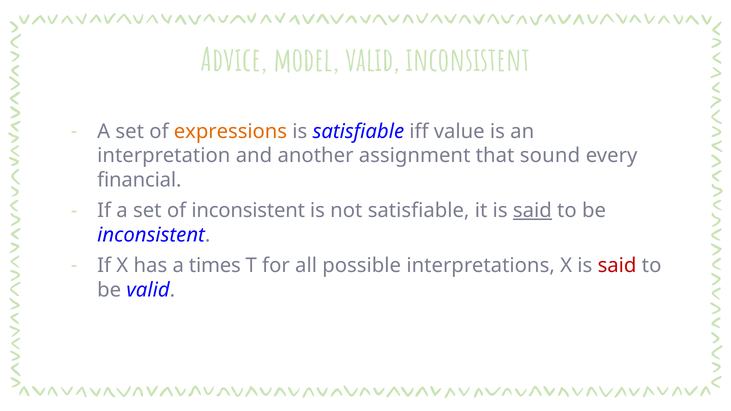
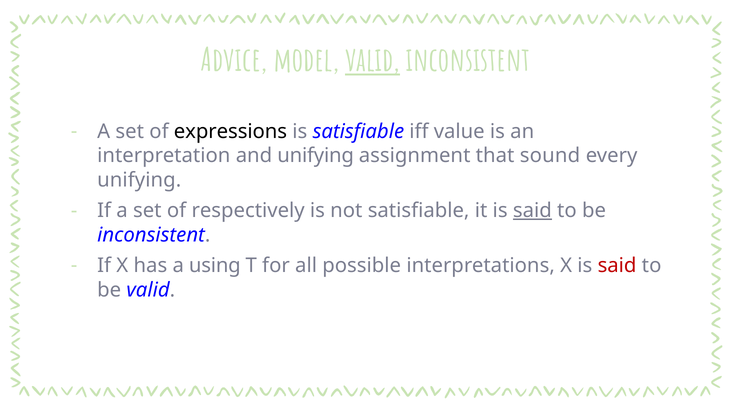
valid underline: none -> present (372, 60)
expressions colour: orange -> black (230, 131)
and another: another -> unifying (316, 156)
financial: financial -> unifying (139, 180)
of inconsistent: inconsistent -> respectively (248, 211)
times: times -> using (215, 266)
